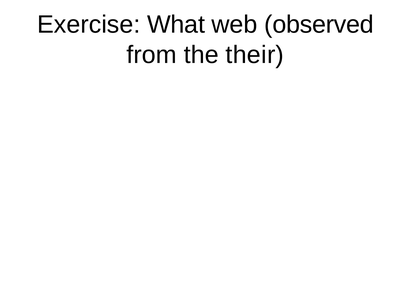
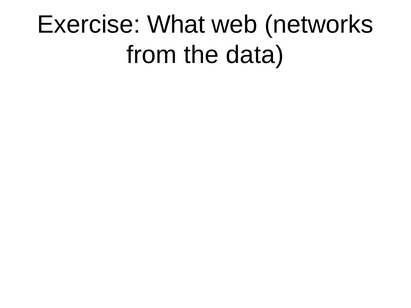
observed: observed -> networks (319, 25)
their: their -> data (255, 55)
